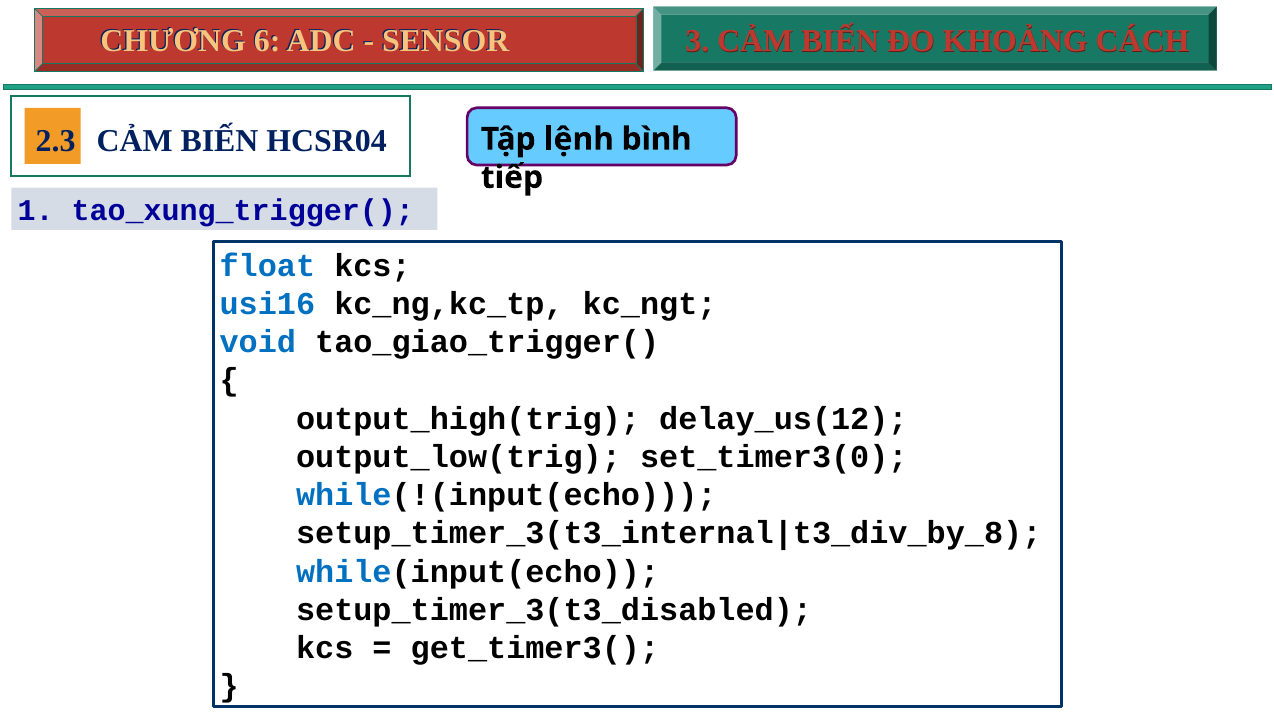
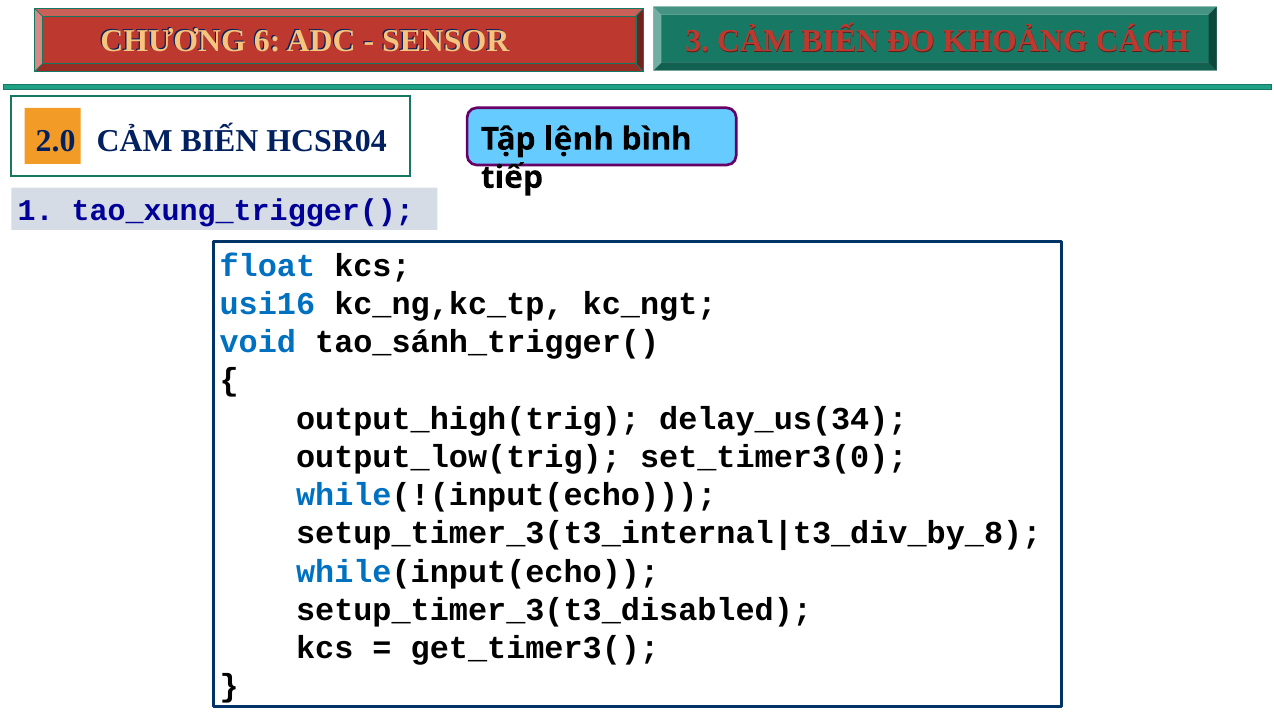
2.3: 2.3 -> 2.0 (56, 140)
tao_giao_trigger(: tao_giao_trigger( -> tao_sánh_trigger( (487, 342)
delay_us(12: delay_us(12 -> delay_us(34 (783, 418)
